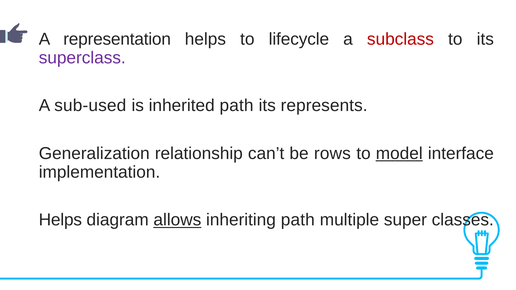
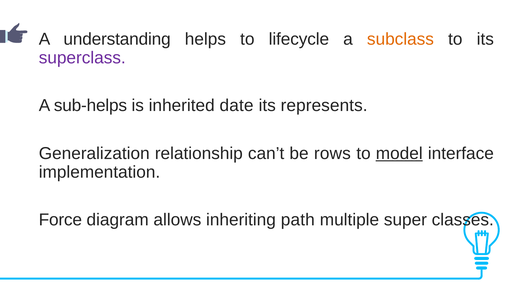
representation: representation -> understanding (117, 39)
subclass colour: red -> orange (400, 39)
sub-used: sub-used -> sub-helps (90, 106)
inherited path: path -> date (237, 106)
Helps: Helps -> Force (60, 220)
allows underline: present -> none (177, 220)
